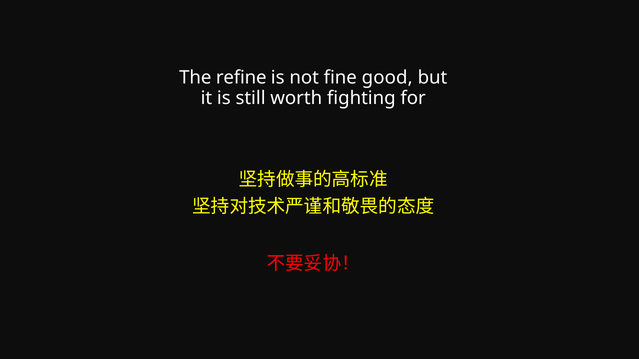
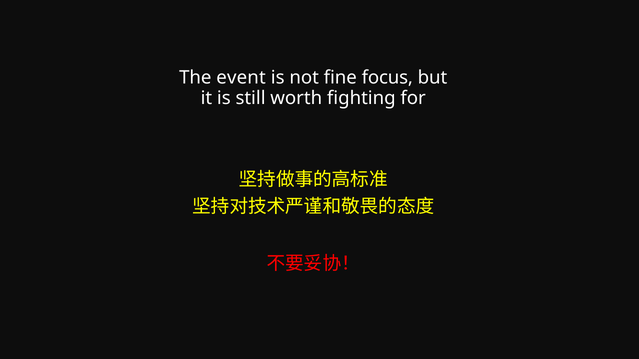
refine: refine -> event (241, 78)
good: good -> focus (387, 78)
